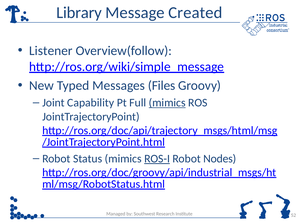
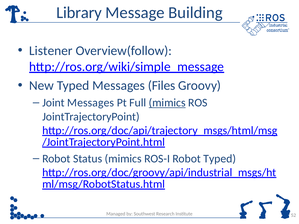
Created: Created -> Building (195, 13)
Joint Capability: Capability -> Messages (91, 103)
ROS-I underline: present -> none (157, 159)
Robot Nodes: Nodes -> Typed (220, 159)
